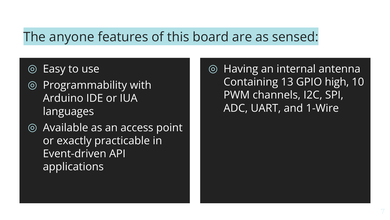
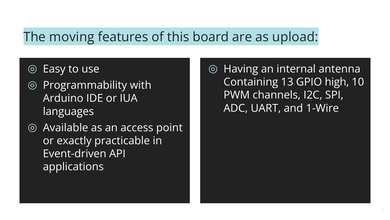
anyone: anyone -> moving (72, 37)
sensed: sensed -> upload (295, 37)
